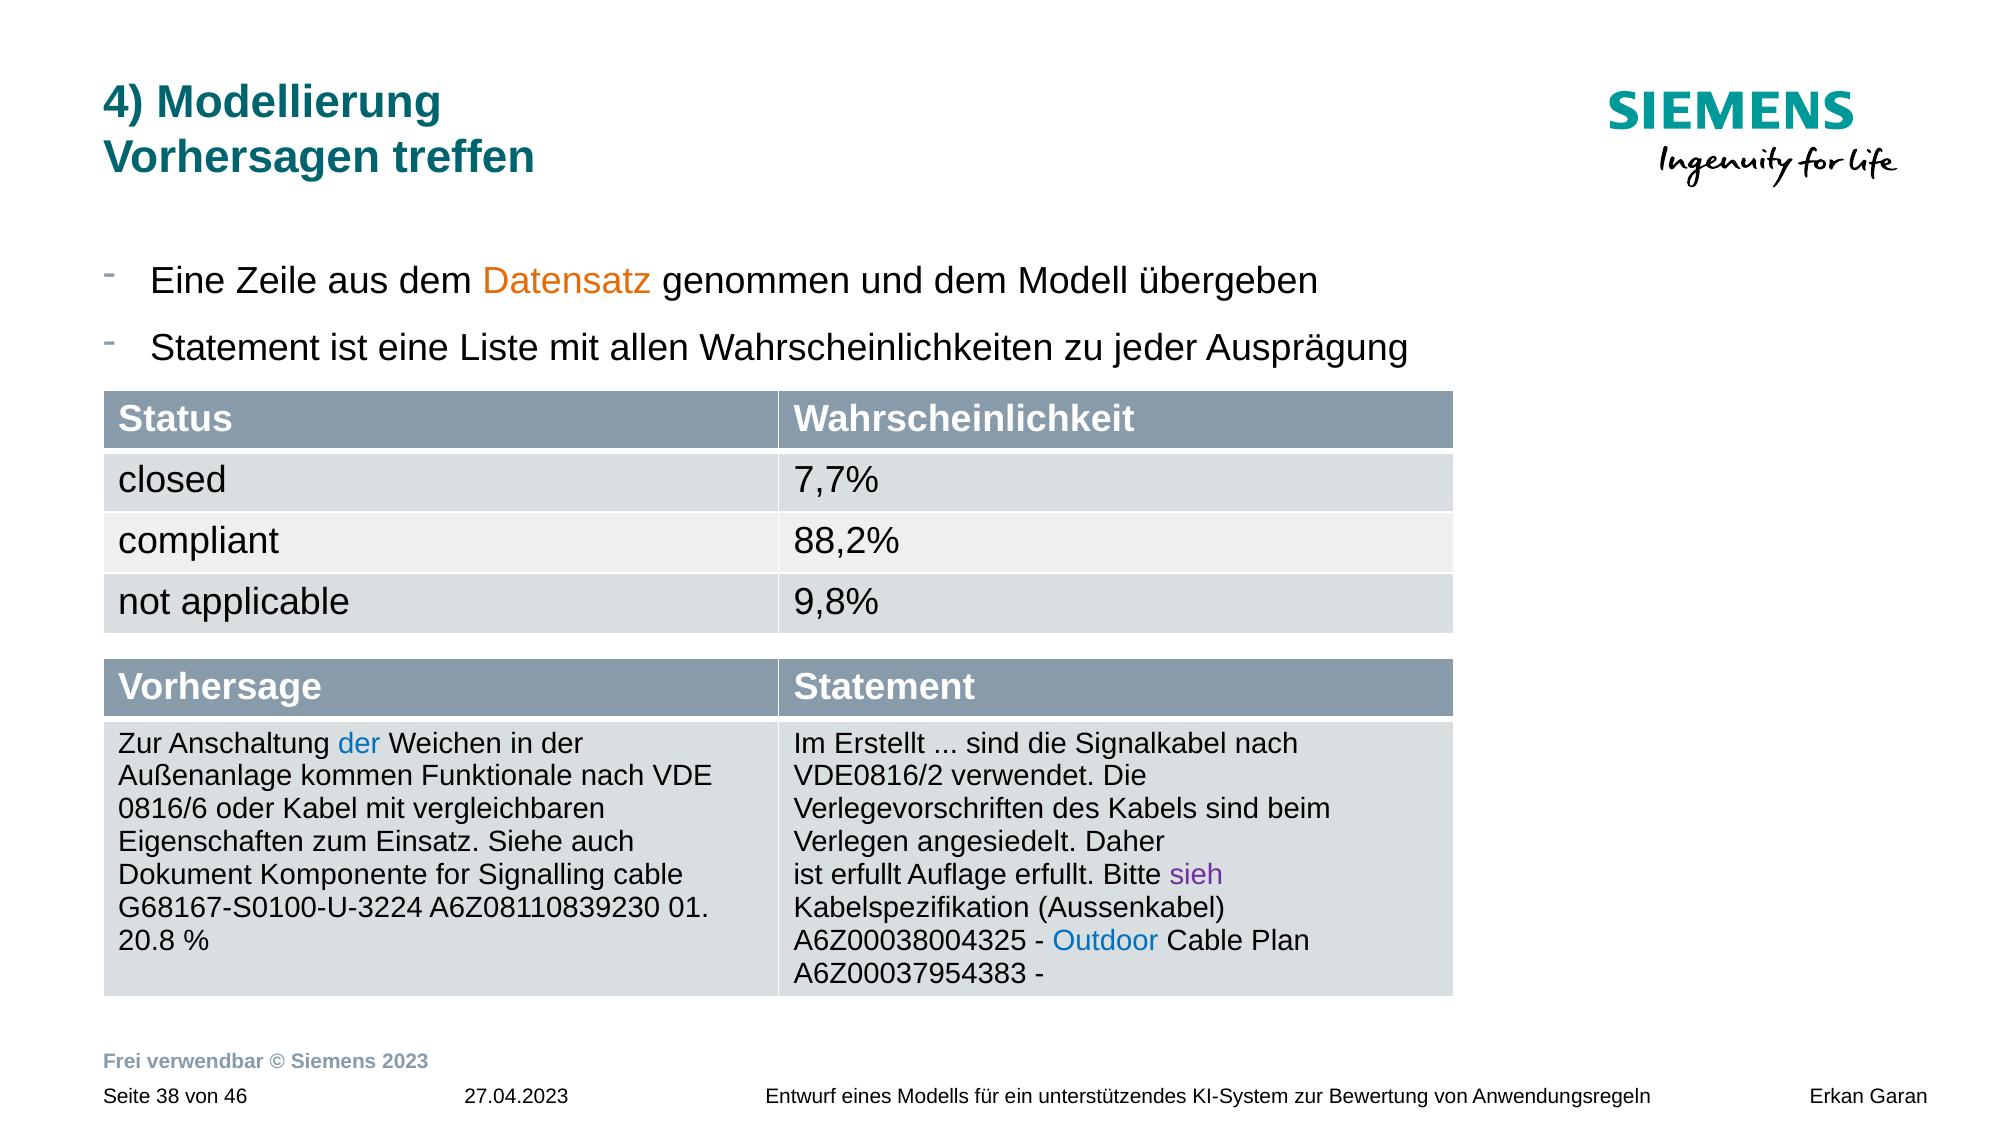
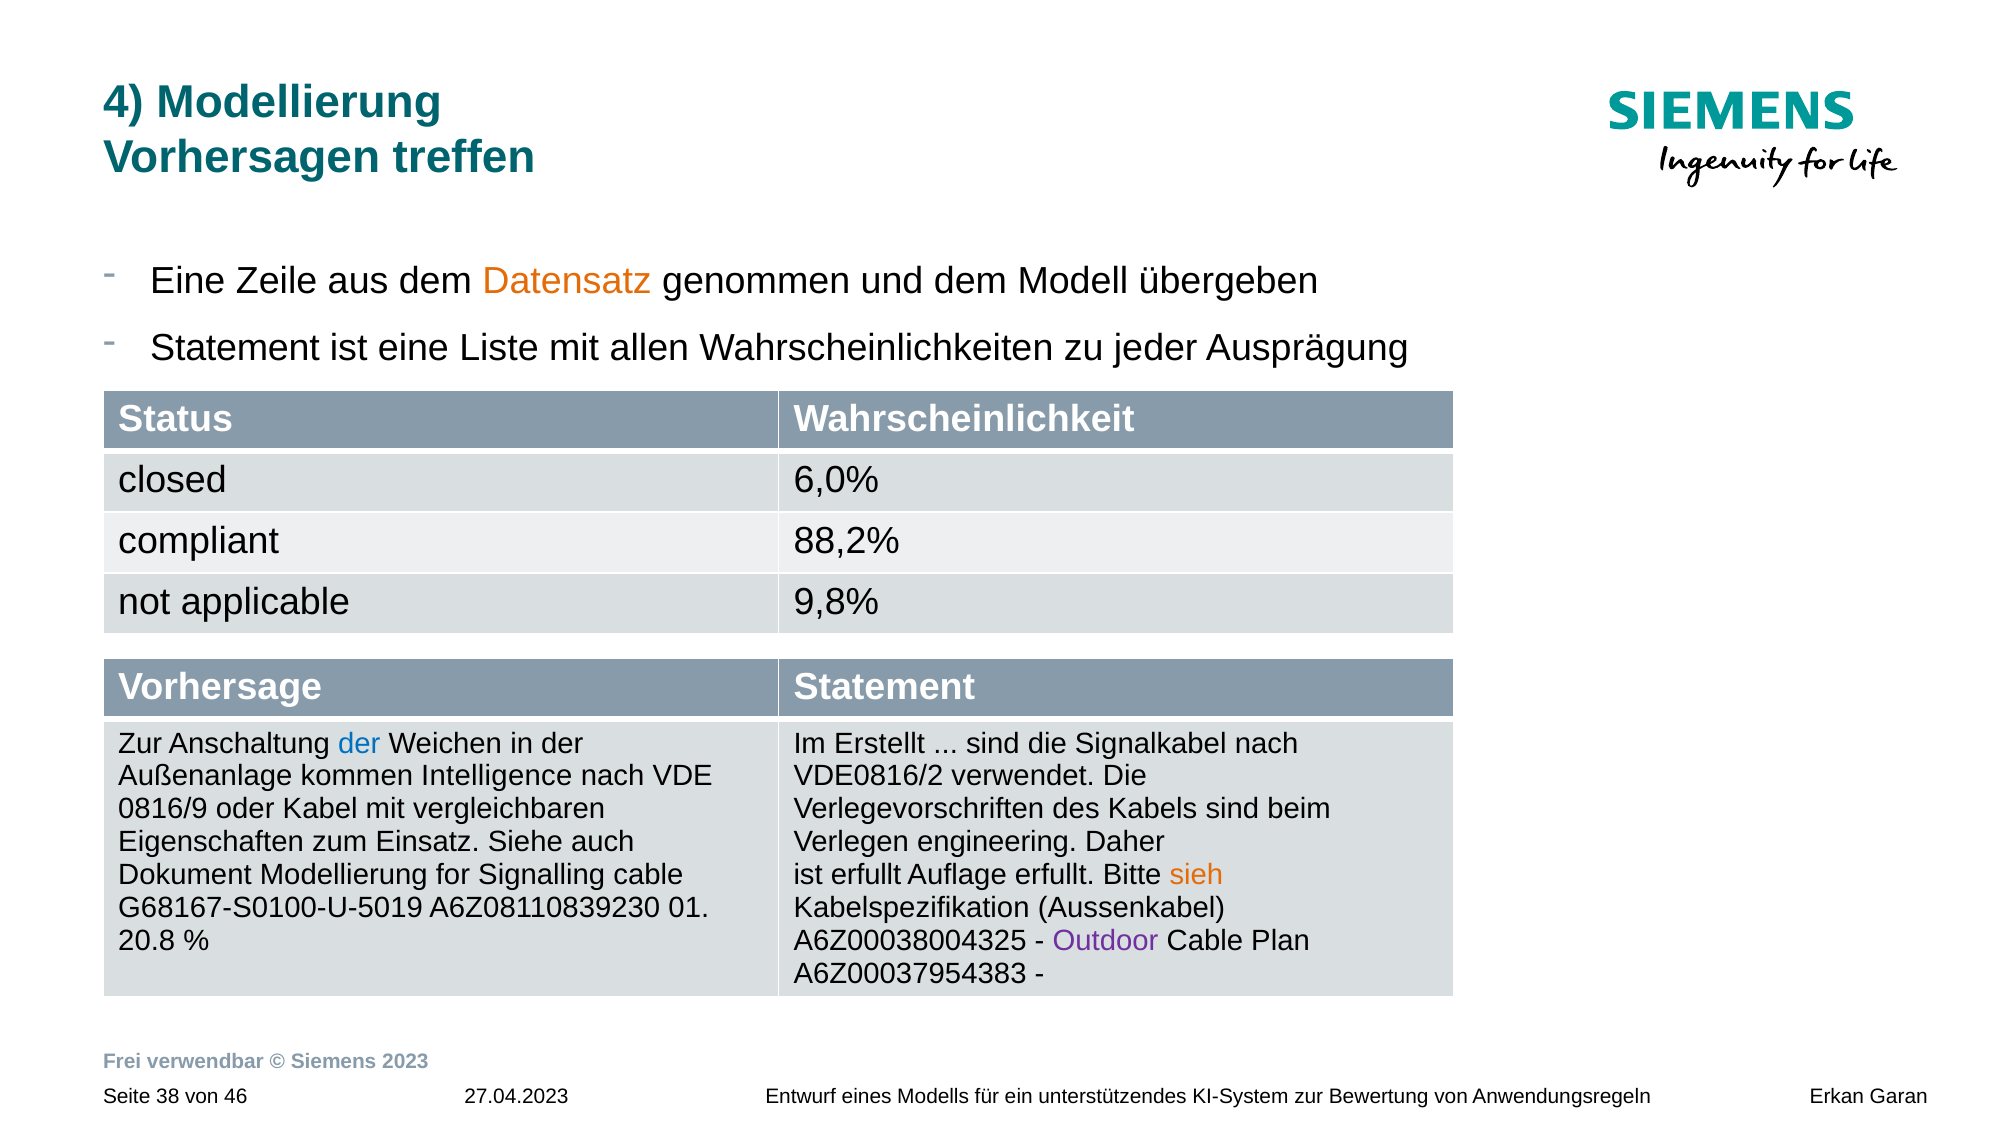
7,7%: 7,7% -> 6,0% (836, 480)
Funktionale: Funktionale -> Intelligence (497, 776)
0816/6: 0816/6 -> 0816/9 (163, 809)
angesiedelt: angesiedelt -> engineering (997, 842)
Dokument Komponente: Komponente -> Modellierung (344, 875)
sieh colour: purple -> orange (1196, 875)
G68167-S0100-U-3224: G68167-S0100-U-3224 -> G68167-S0100-U-5019 (271, 908)
Outdoor colour: blue -> purple (1106, 941)
